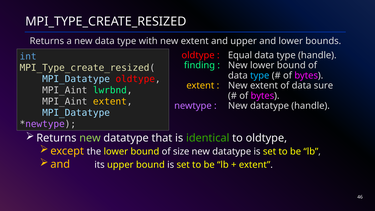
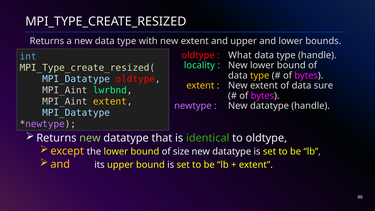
Equal: Equal -> What (240, 55)
finding: finding -> locality (199, 65)
type colour: light blue -> yellow (260, 75)
